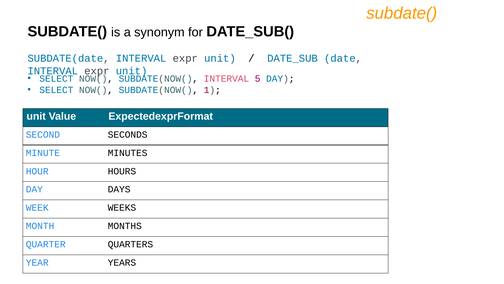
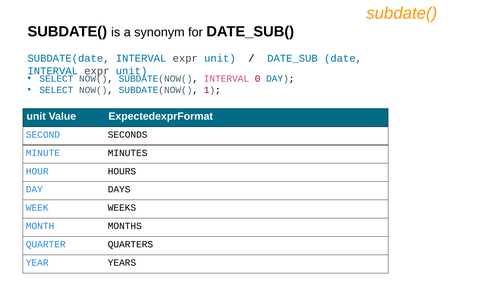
5: 5 -> 0 (258, 78)
